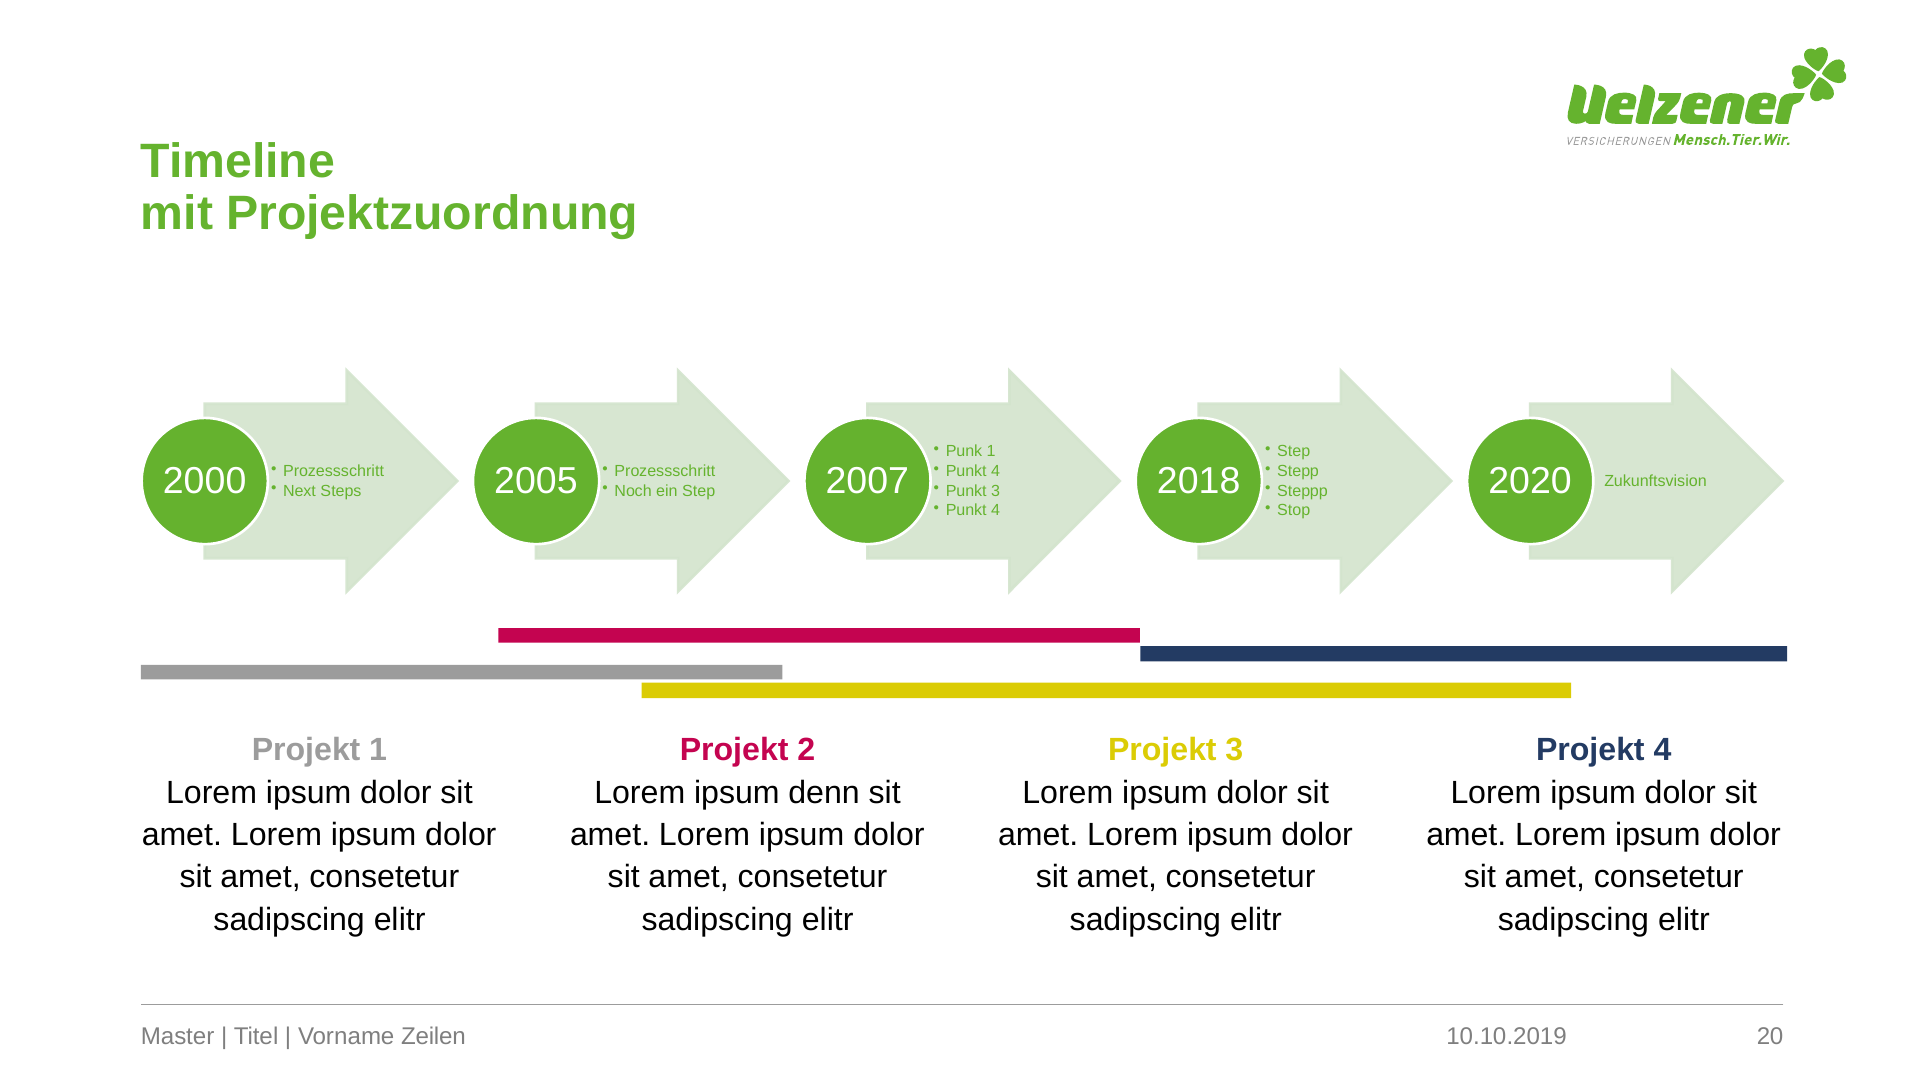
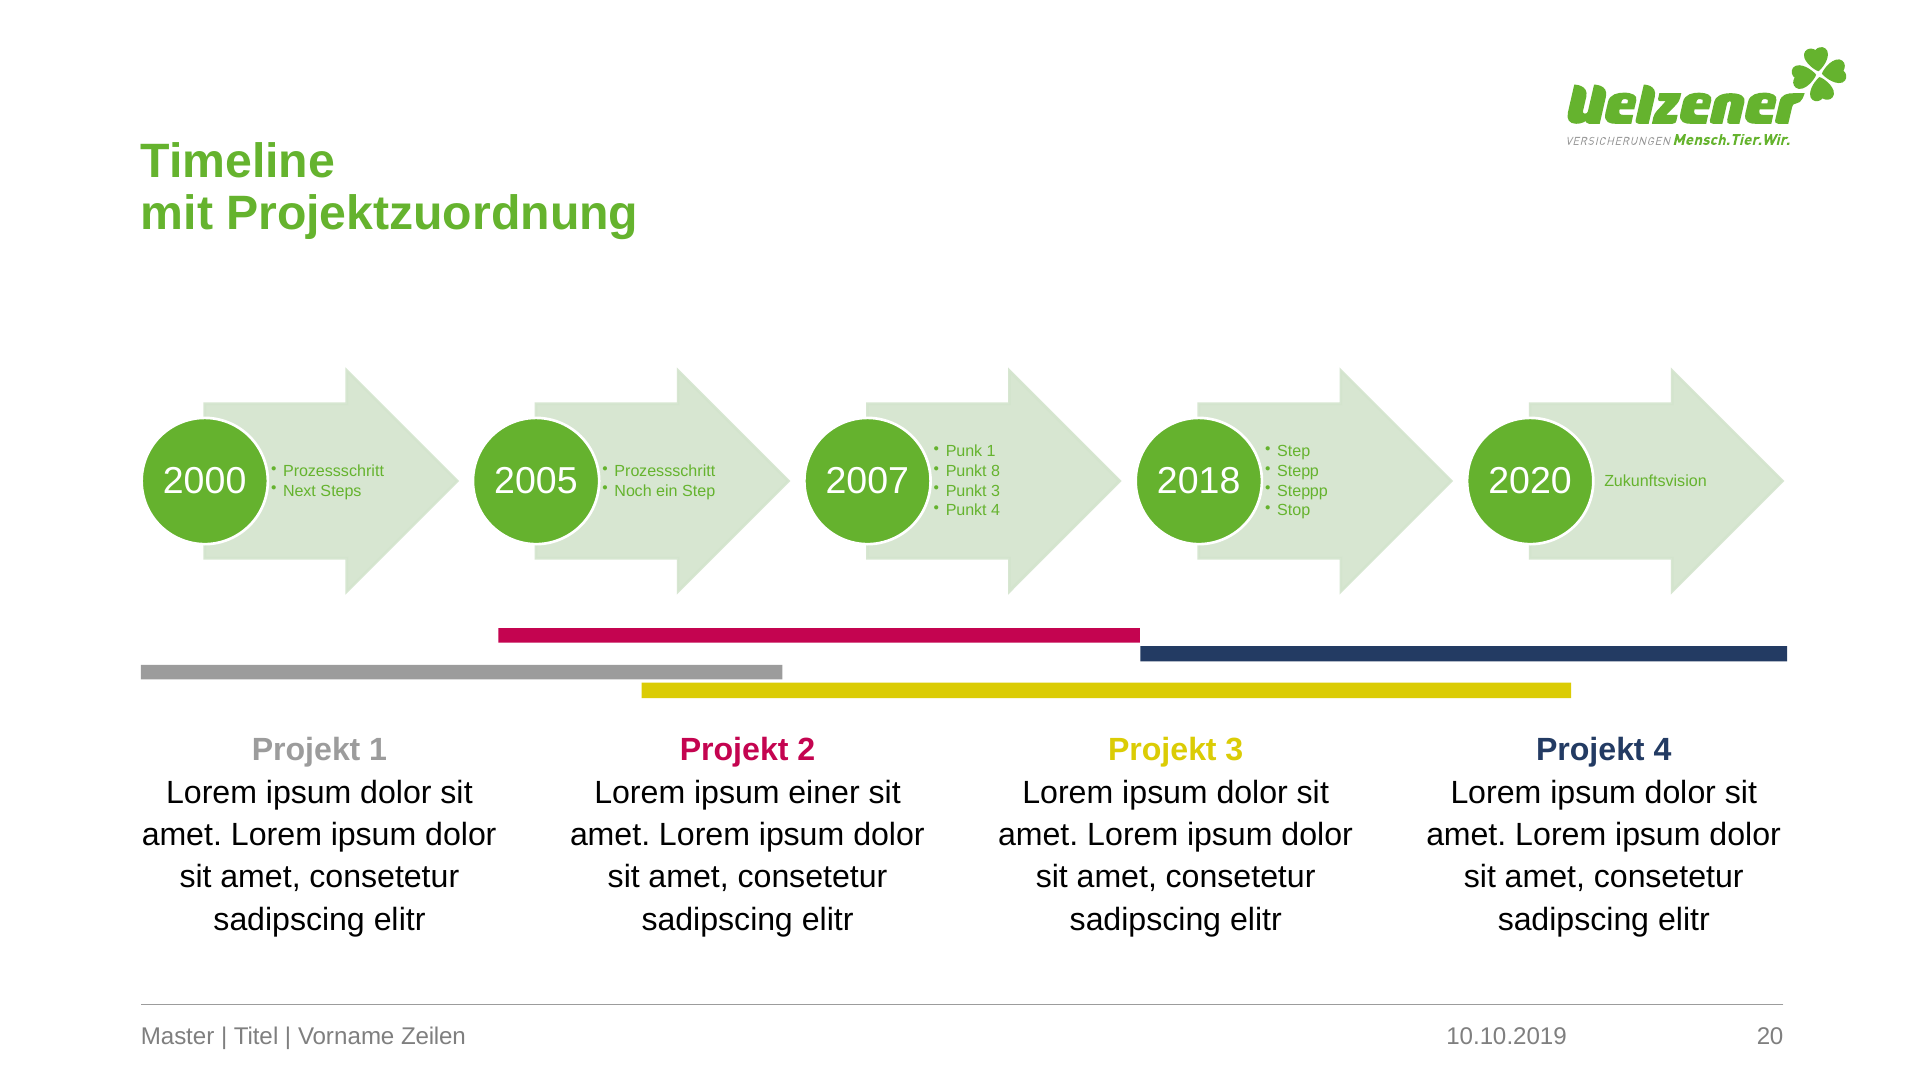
4: 4 -> 8 (996, 471)
denn: denn -> einer (824, 792)
